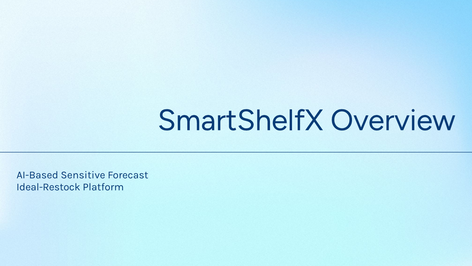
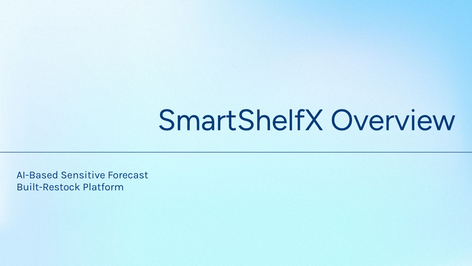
Ideal-Restock: Ideal-Restock -> Built-Restock (48, 187)
